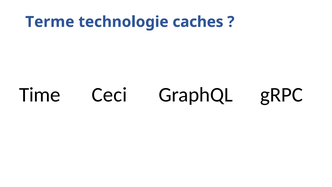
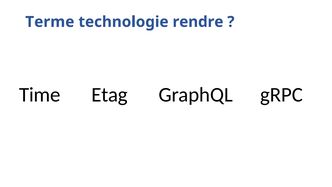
caches: caches -> rendre (198, 22)
Ceci: Ceci -> Etag (109, 95)
